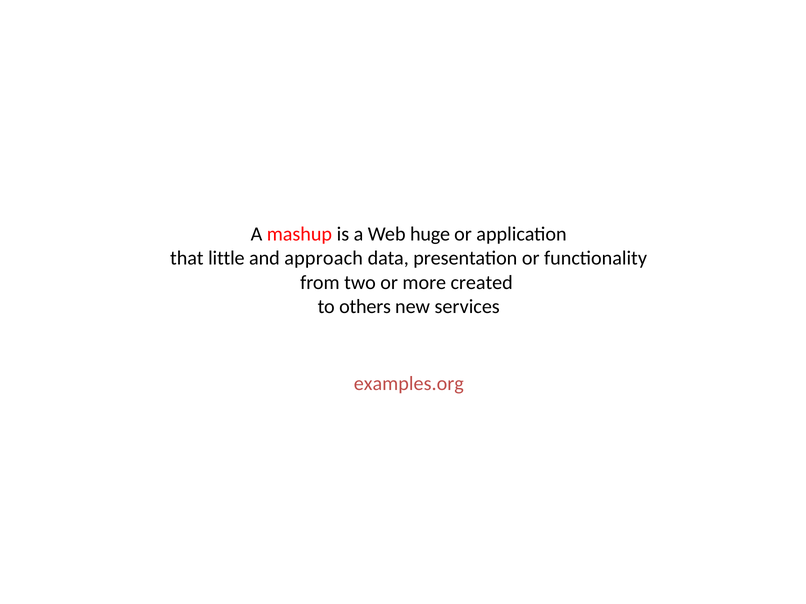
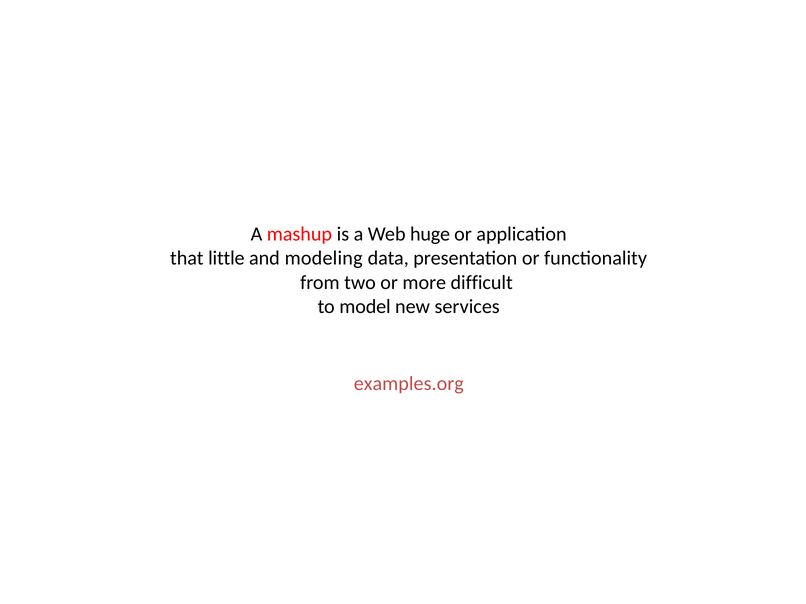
approach: approach -> modeling (324, 258)
created: created -> difficult (482, 283)
others: others -> model (365, 307)
